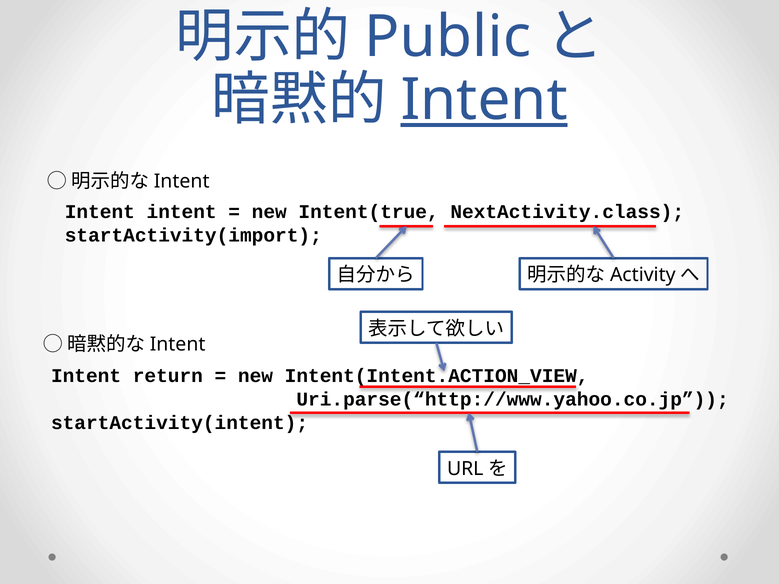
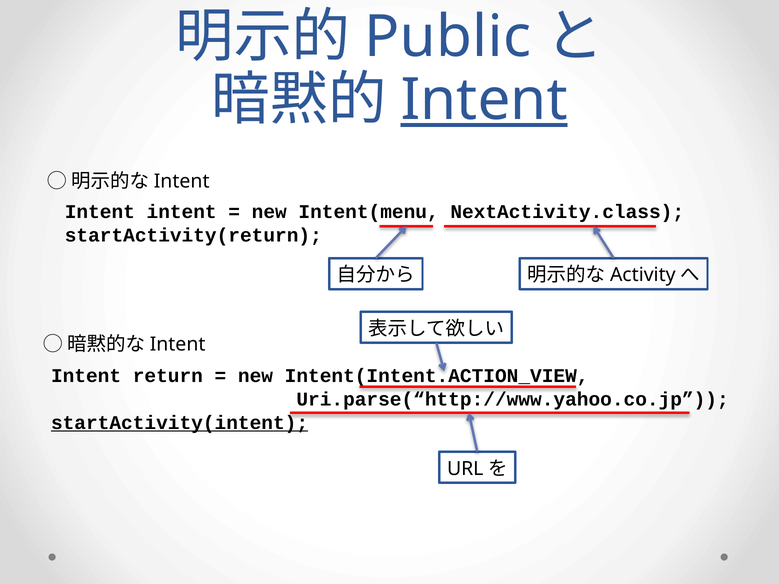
Intent(true: Intent(true -> Intent(menu (369, 212)
startActivity(import: startActivity(import -> startActivity(return (193, 235)
startActivity(intent underline: none -> present (180, 423)
